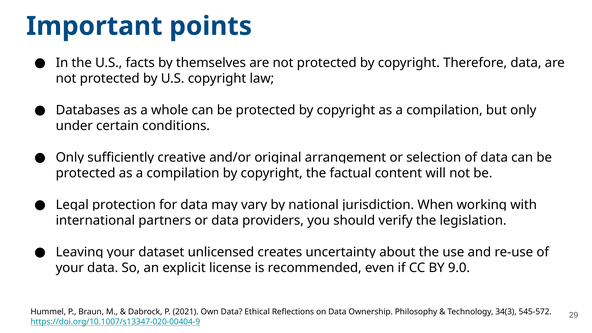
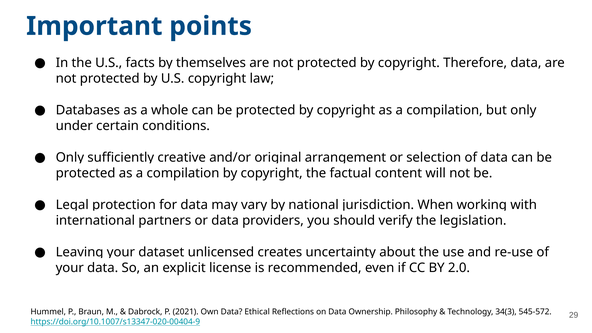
9.0: 9.0 -> 2.0 (459, 268)
